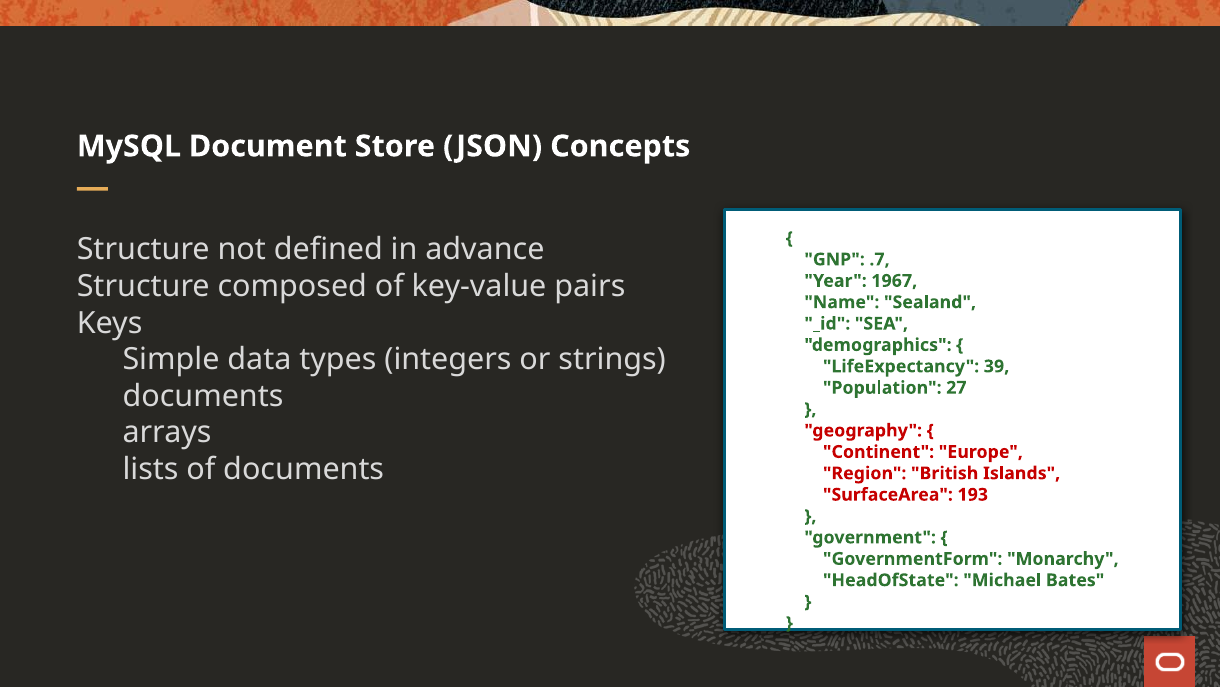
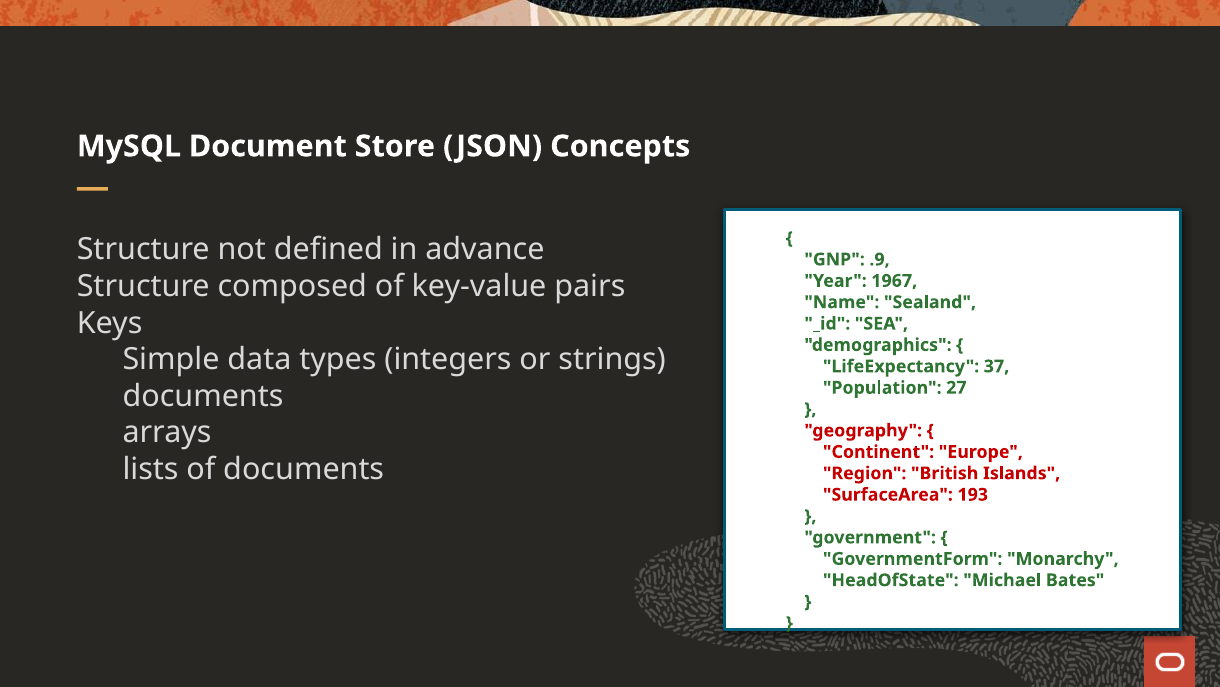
.7: .7 -> .9 (880, 259)
39: 39 -> 37 (997, 366)
